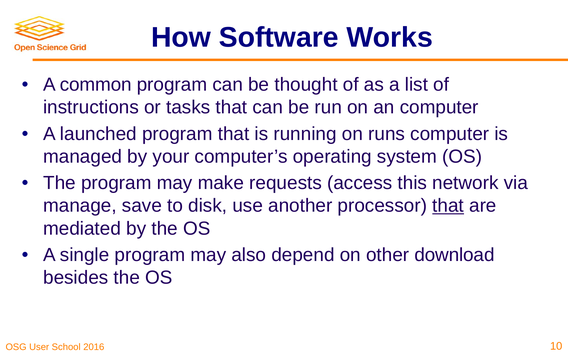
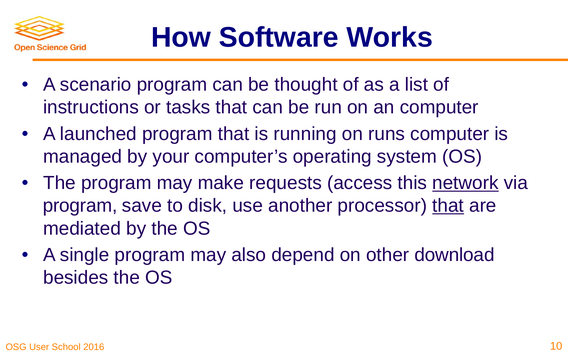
common: common -> scenario (96, 85)
network underline: none -> present (465, 183)
manage: manage -> program (80, 206)
